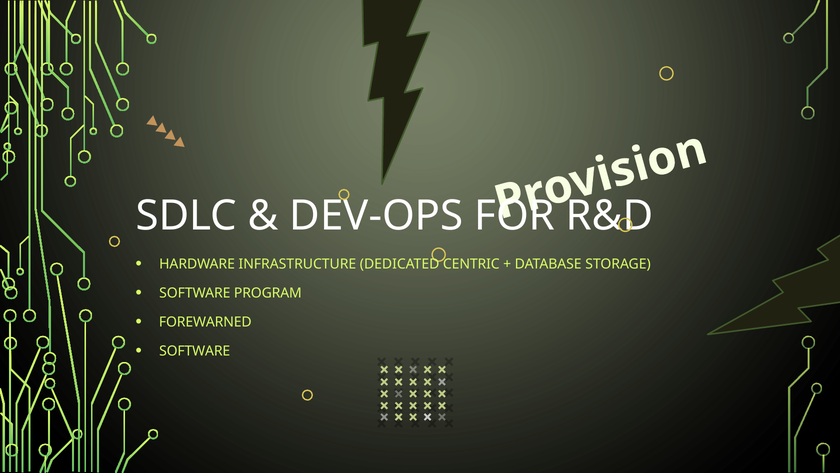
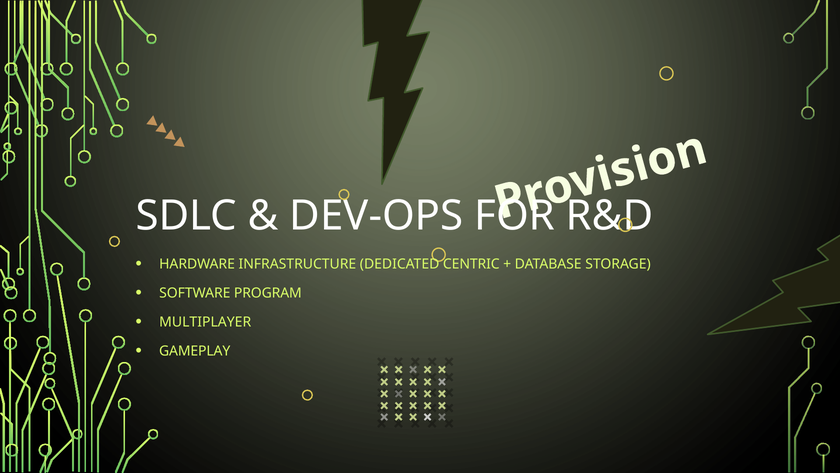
FOREWARNED: FOREWARNED -> MULTIPLAYER (205, 322)
SOFTWARE: SOFTWARE -> GAMEPLAY (195, 351)
